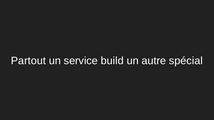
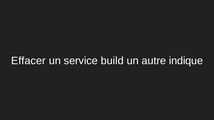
Partout: Partout -> Effacer (28, 61)
spécial: spécial -> indique (186, 61)
